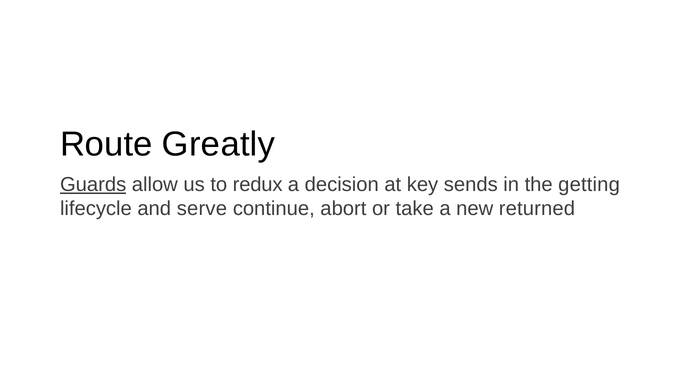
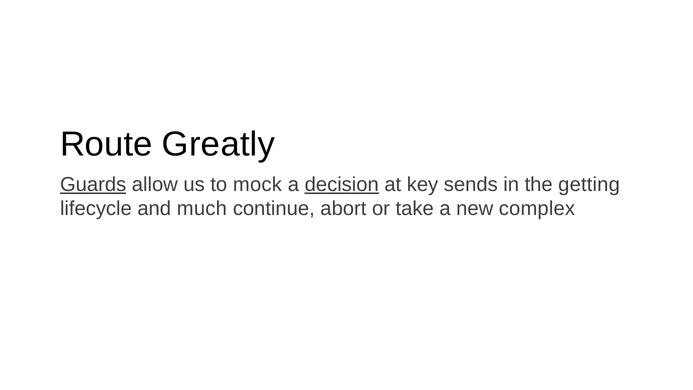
redux: redux -> mock (257, 184)
decision underline: none -> present (342, 184)
serve: serve -> much (202, 209)
returned: returned -> complex (537, 209)
